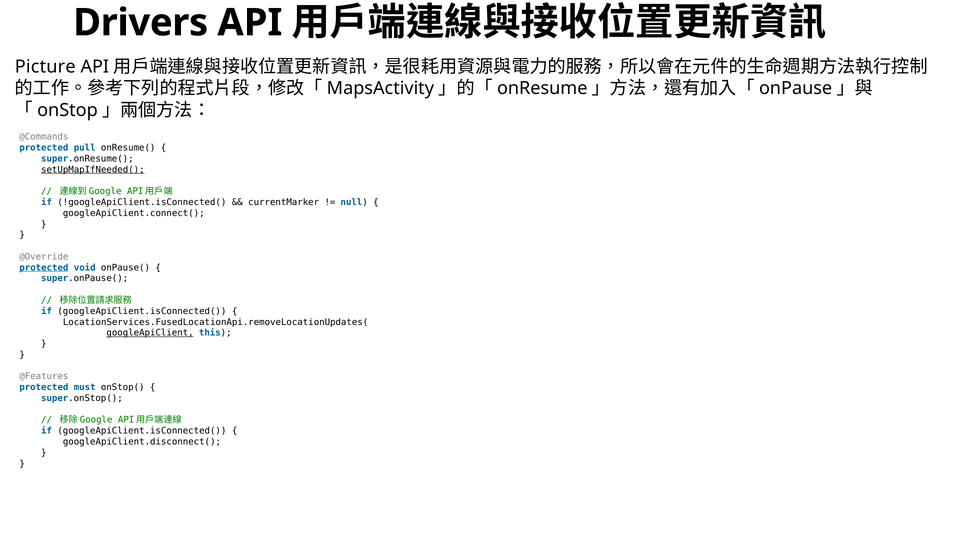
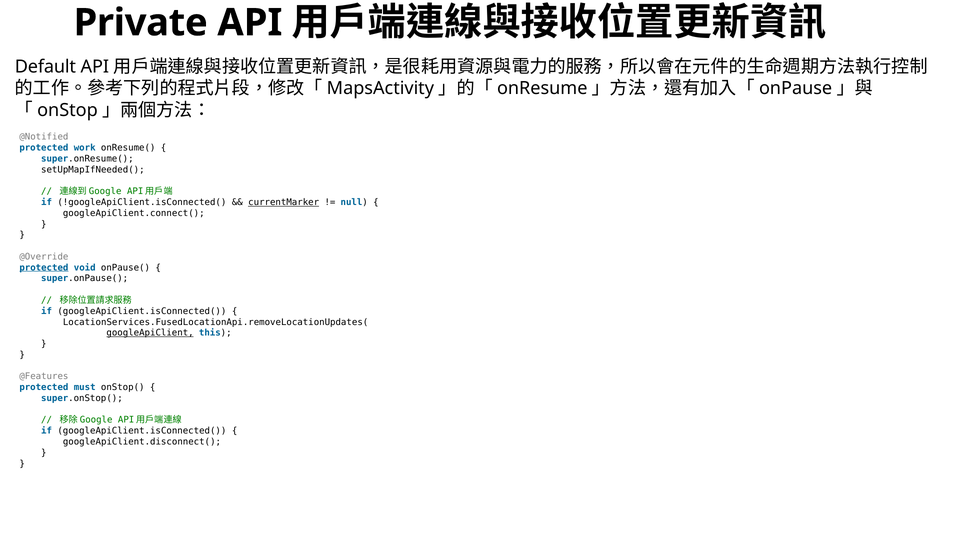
Drivers: Drivers -> Private (141, 23)
Picture: Picture -> Default (45, 67)
@Commands: @Commands -> @Notified (44, 137)
pull: pull -> work (85, 148)
setUpMapIfNeeded( underline: present -> none (93, 170)
currentMarker underline: none -> present (284, 202)
